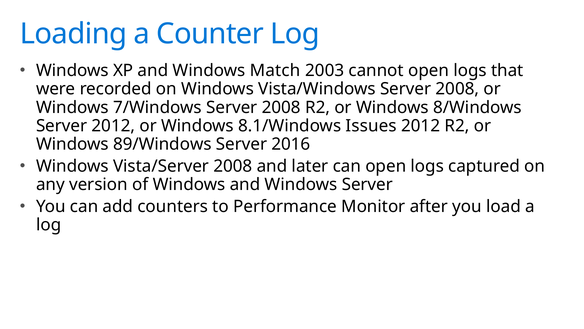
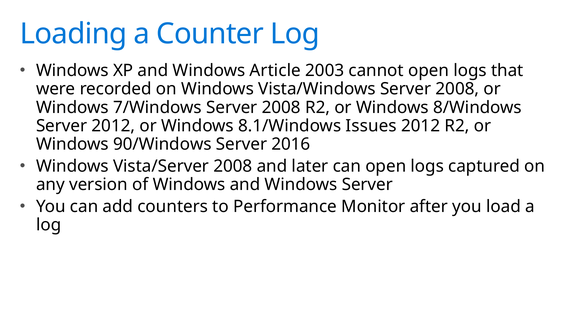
Match: Match -> Article (275, 70)
89/Windows: 89/Windows -> 90/Windows (162, 144)
